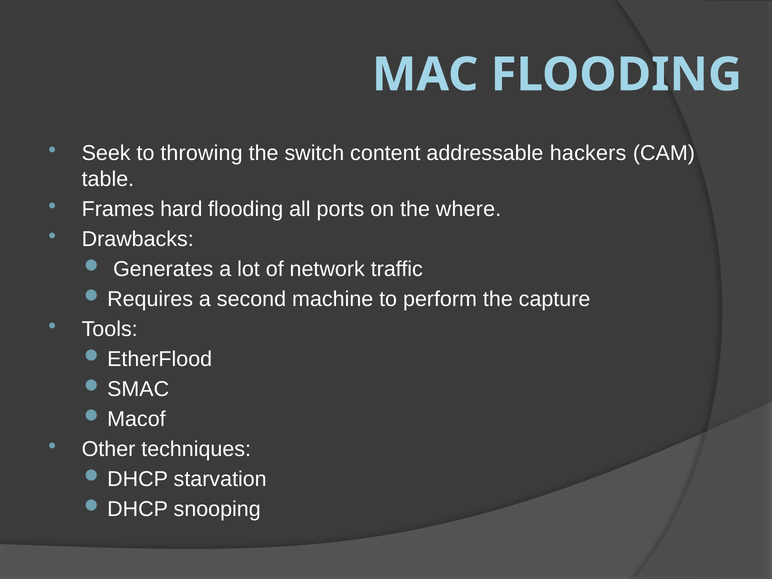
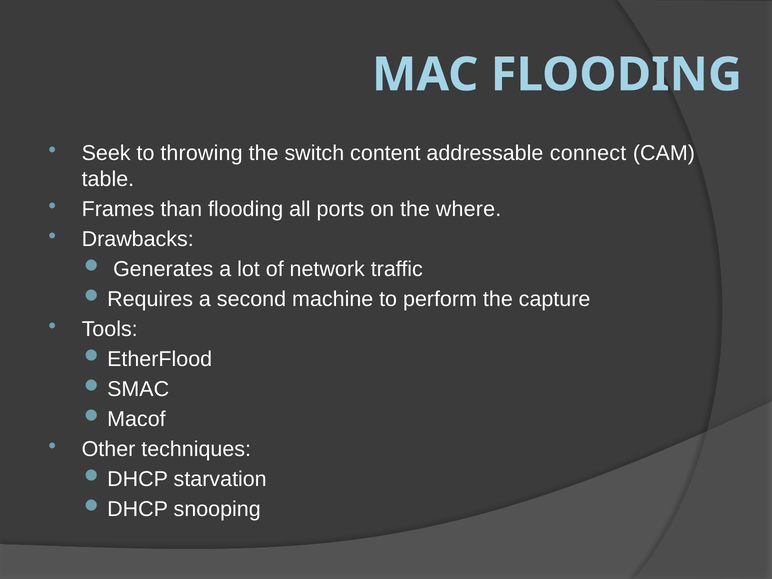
hackers: hackers -> connect (588, 153)
hard: hard -> than (181, 209)
